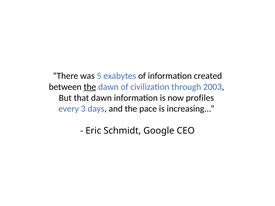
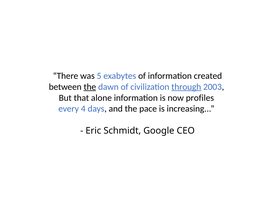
through underline: none -> present (186, 87)
that dawn: dawn -> alone (101, 98)
3: 3 -> 4 (83, 109)
